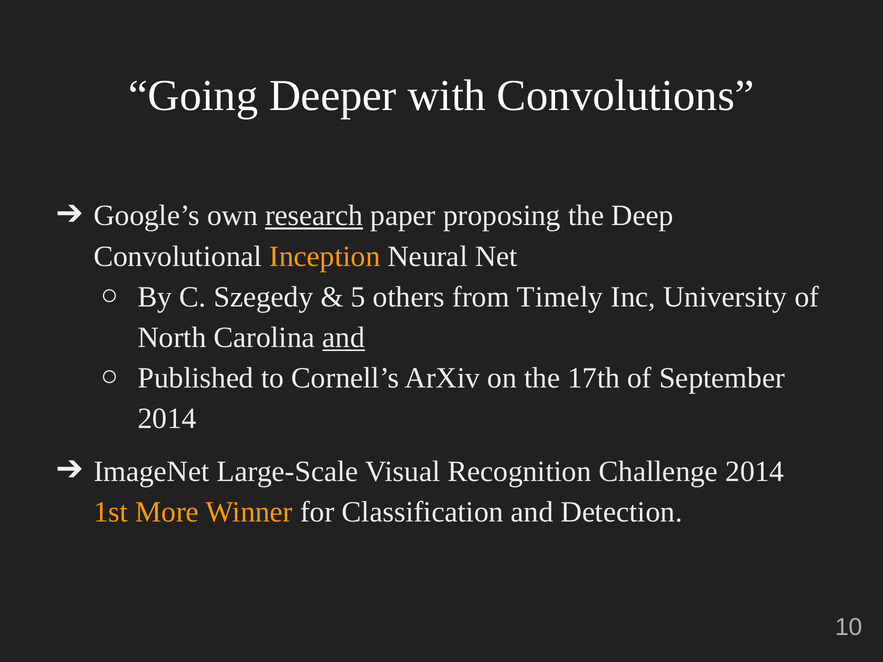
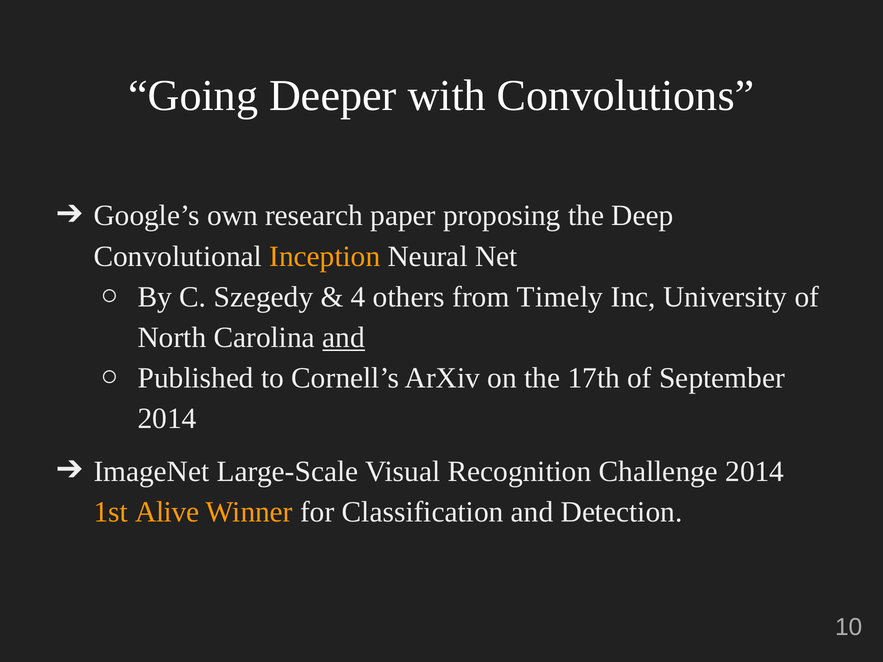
research underline: present -> none (314, 216)
5: 5 -> 4 (358, 297)
More: More -> Alive (167, 512)
